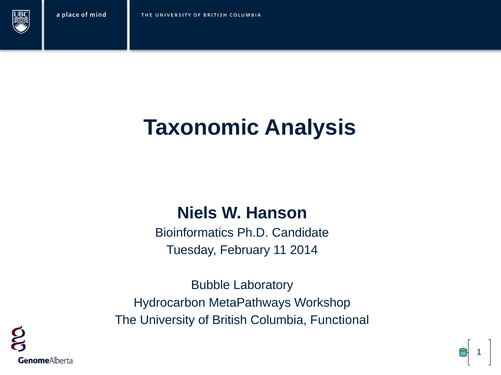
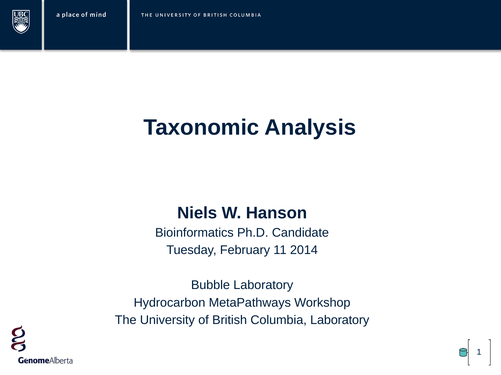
Columbia Functional: Functional -> Laboratory (340, 321)
